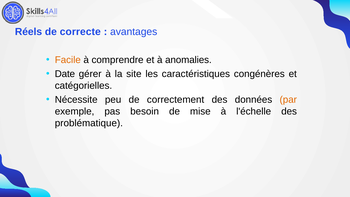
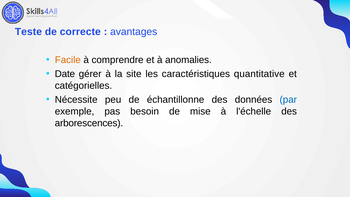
Réels: Réels -> Teste (28, 32)
congénères: congénères -> quantitative (259, 74)
correctement: correctement -> échantillonne (176, 100)
par colour: orange -> blue (288, 100)
problématique: problématique -> arborescences (89, 123)
